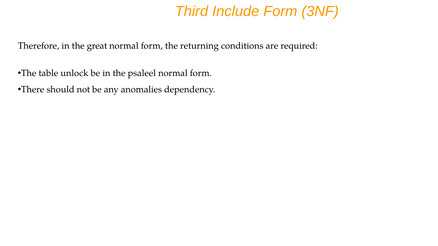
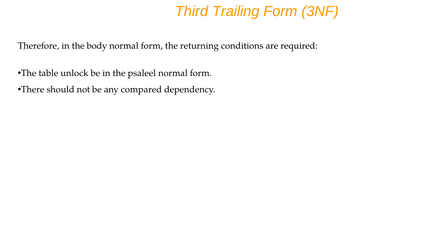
Include: Include -> Trailing (236, 11)
great: great -> body (97, 46)
anomalies: anomalies -> compared (141, 90)
